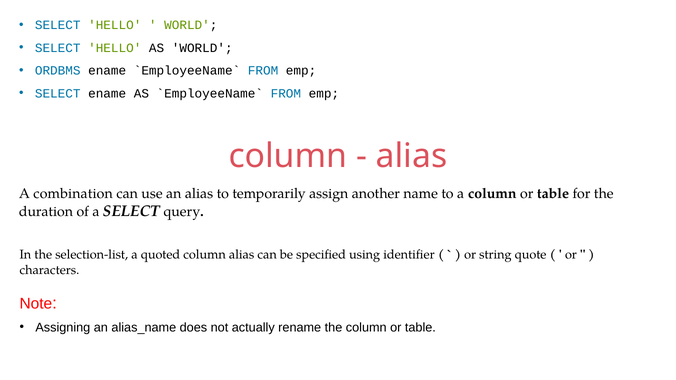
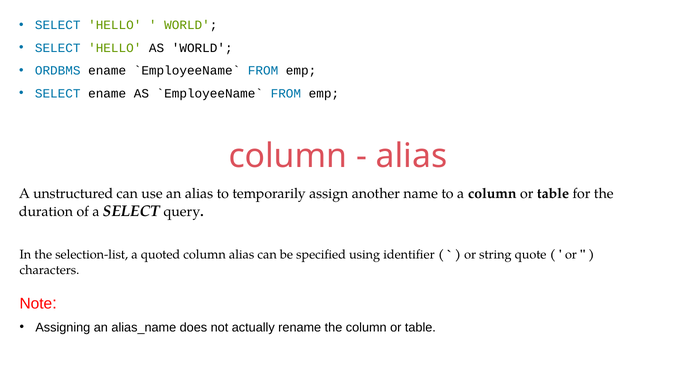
combination: combination -> unstructured (73, 194)
